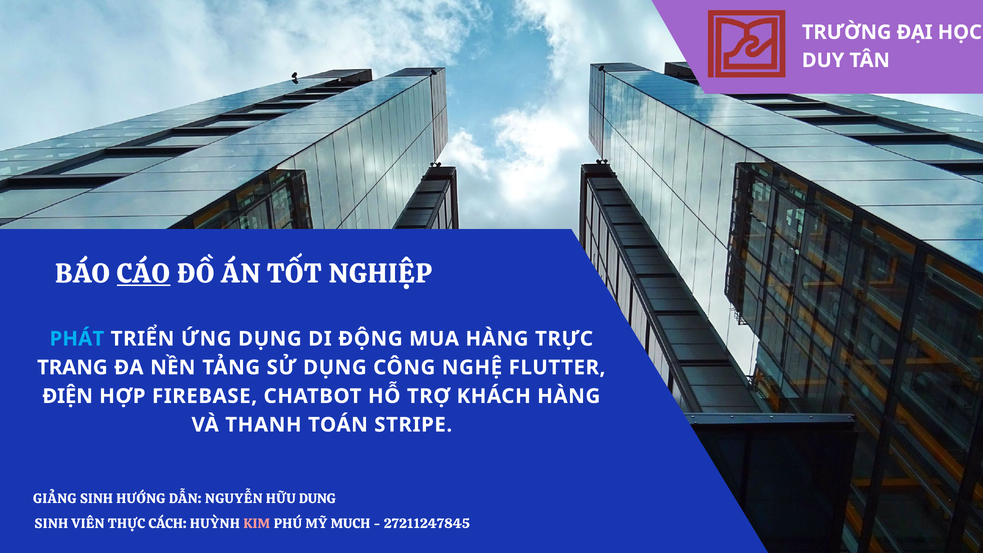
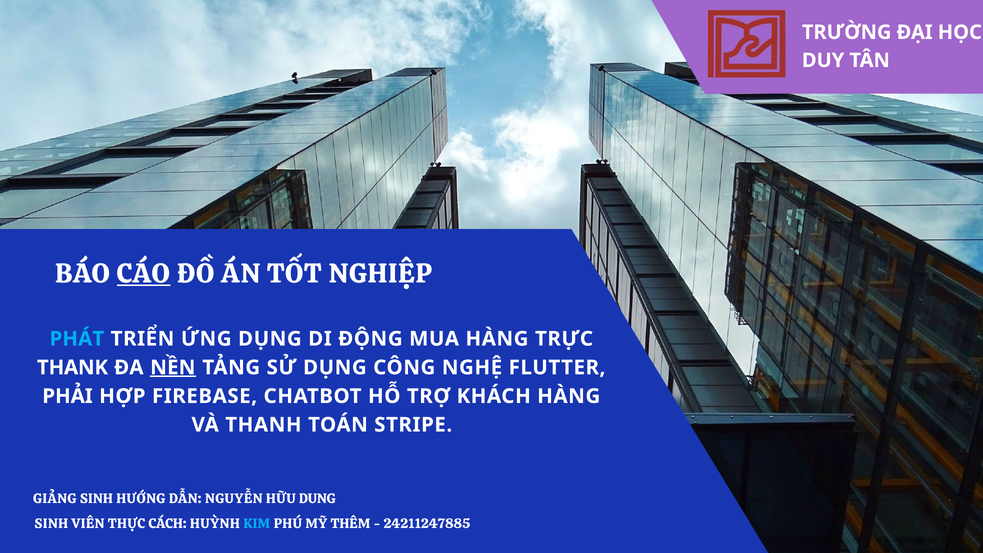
TRANG: TRANG -> THANK (72, 367)
NỀN underline: none -> present (173, 367)
ĐIỆN: ĐIỆN -> PHẢI (68, 396)
KIM colour: pink -> light blue (257, 524)
MUCH: MUCH -> THÊM (350, 524)
27211247845: 27211247845 -> 24211247885 (427, 524)
